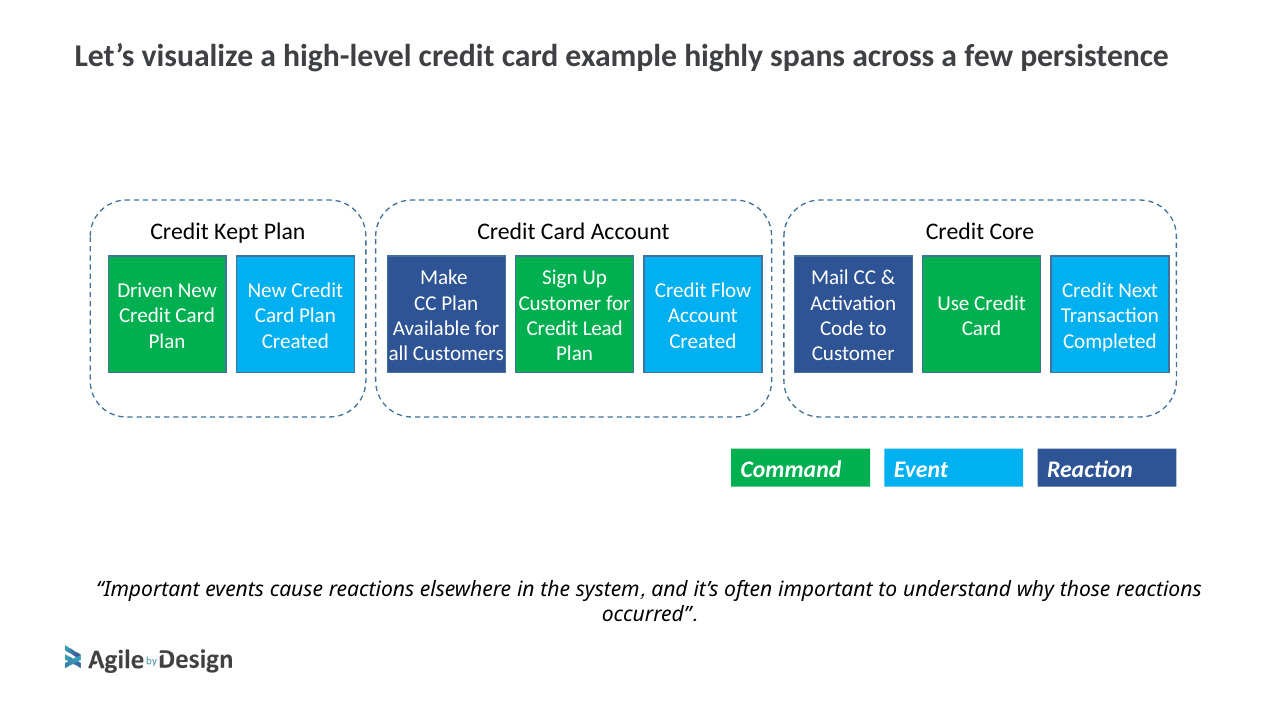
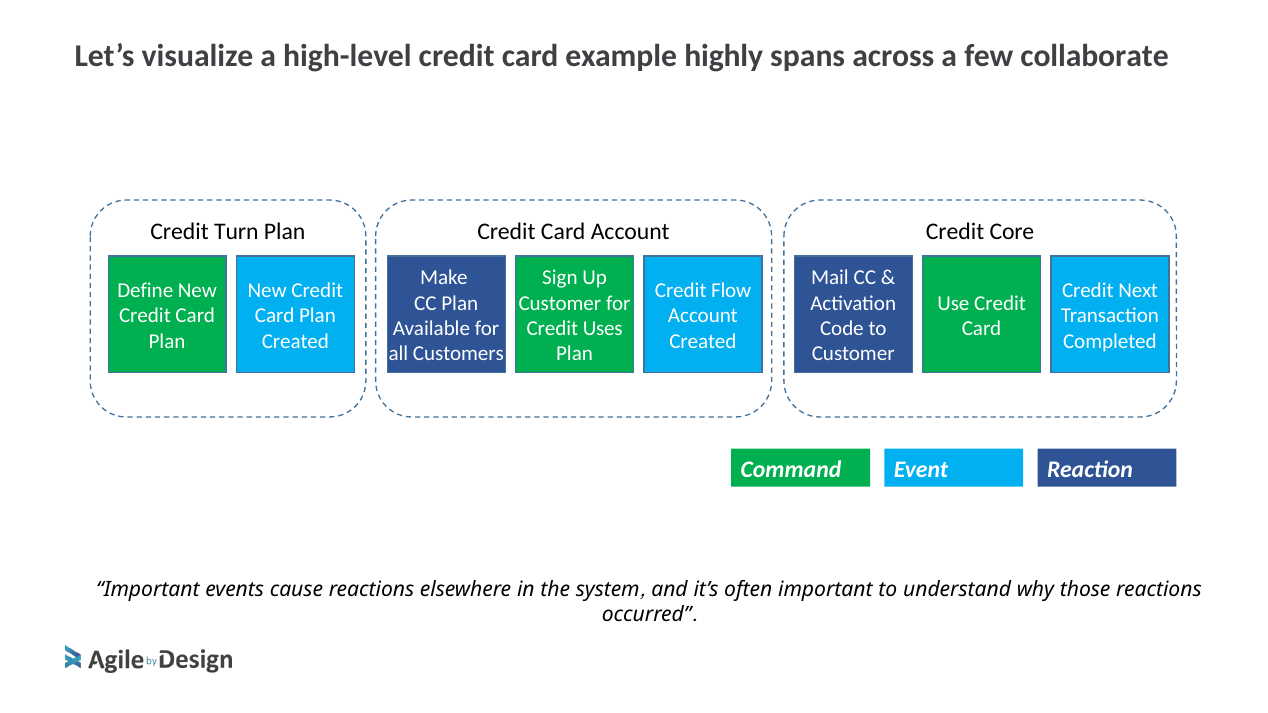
persistence: persistence -> collaborate (1095, 57)
Kept: Kept -> Turn (236, 231)
Driven: Driven -> Define (145, 290)
Lead: Lead -> Uses (603, 329)
